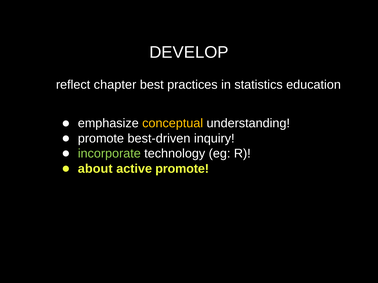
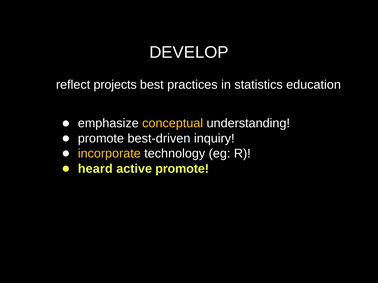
chapter: chapter -> projects (115, 85)
incorporate colour: light green -> yellow (109, 154)
about: about -> heard (95, 169)
